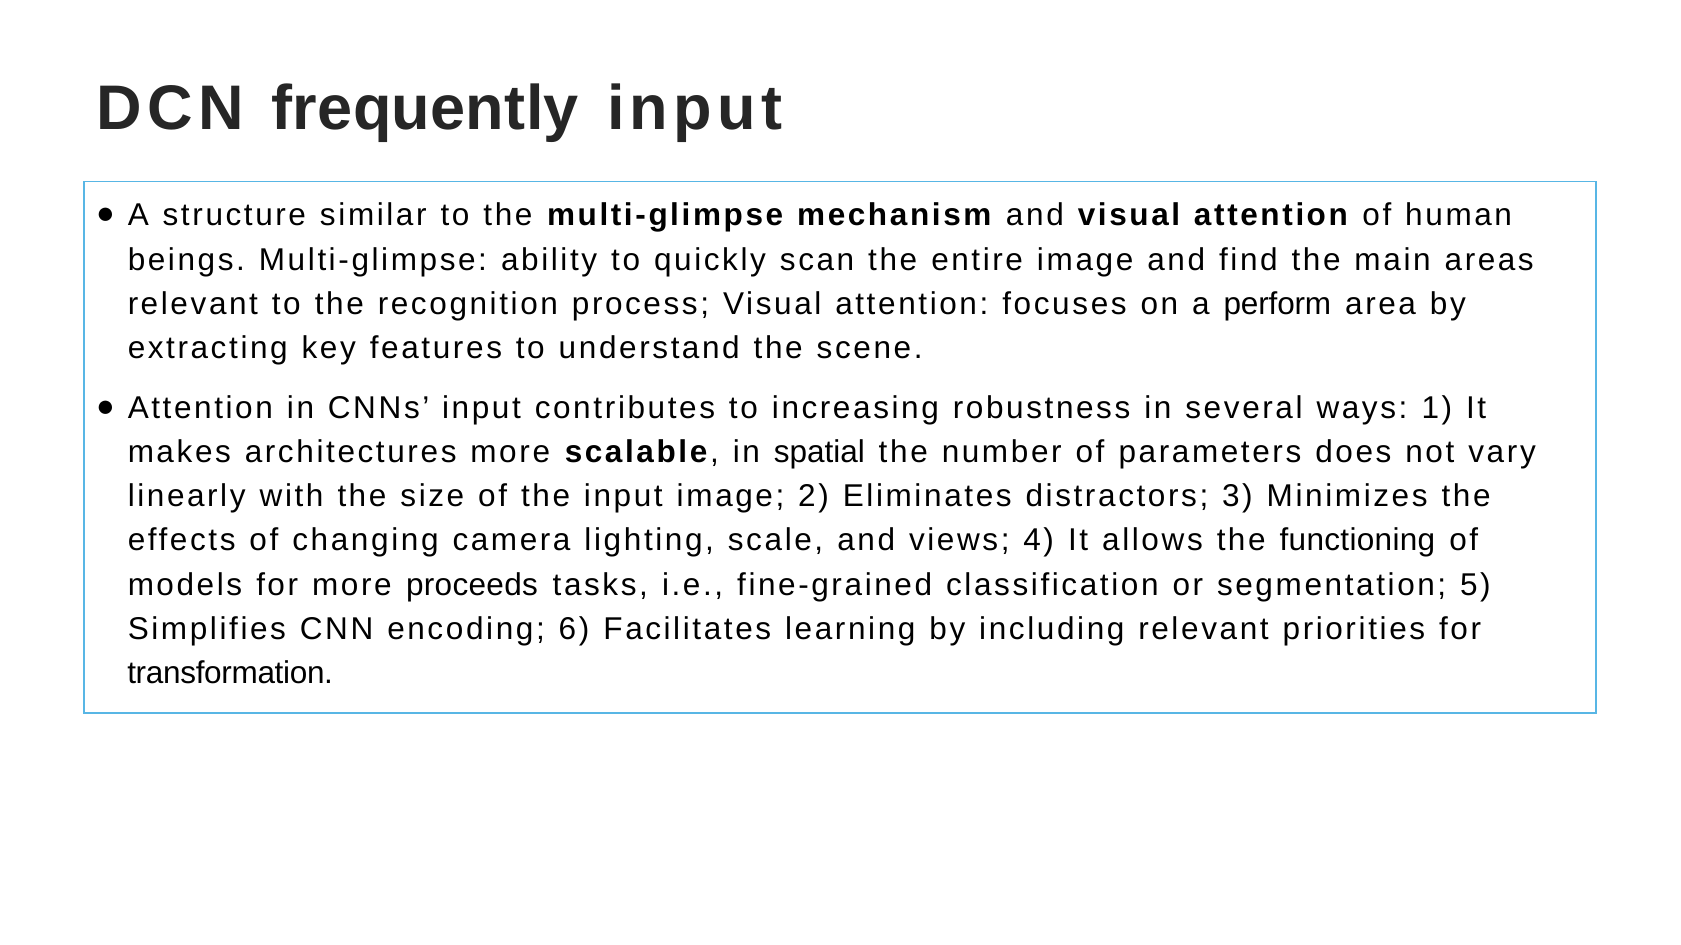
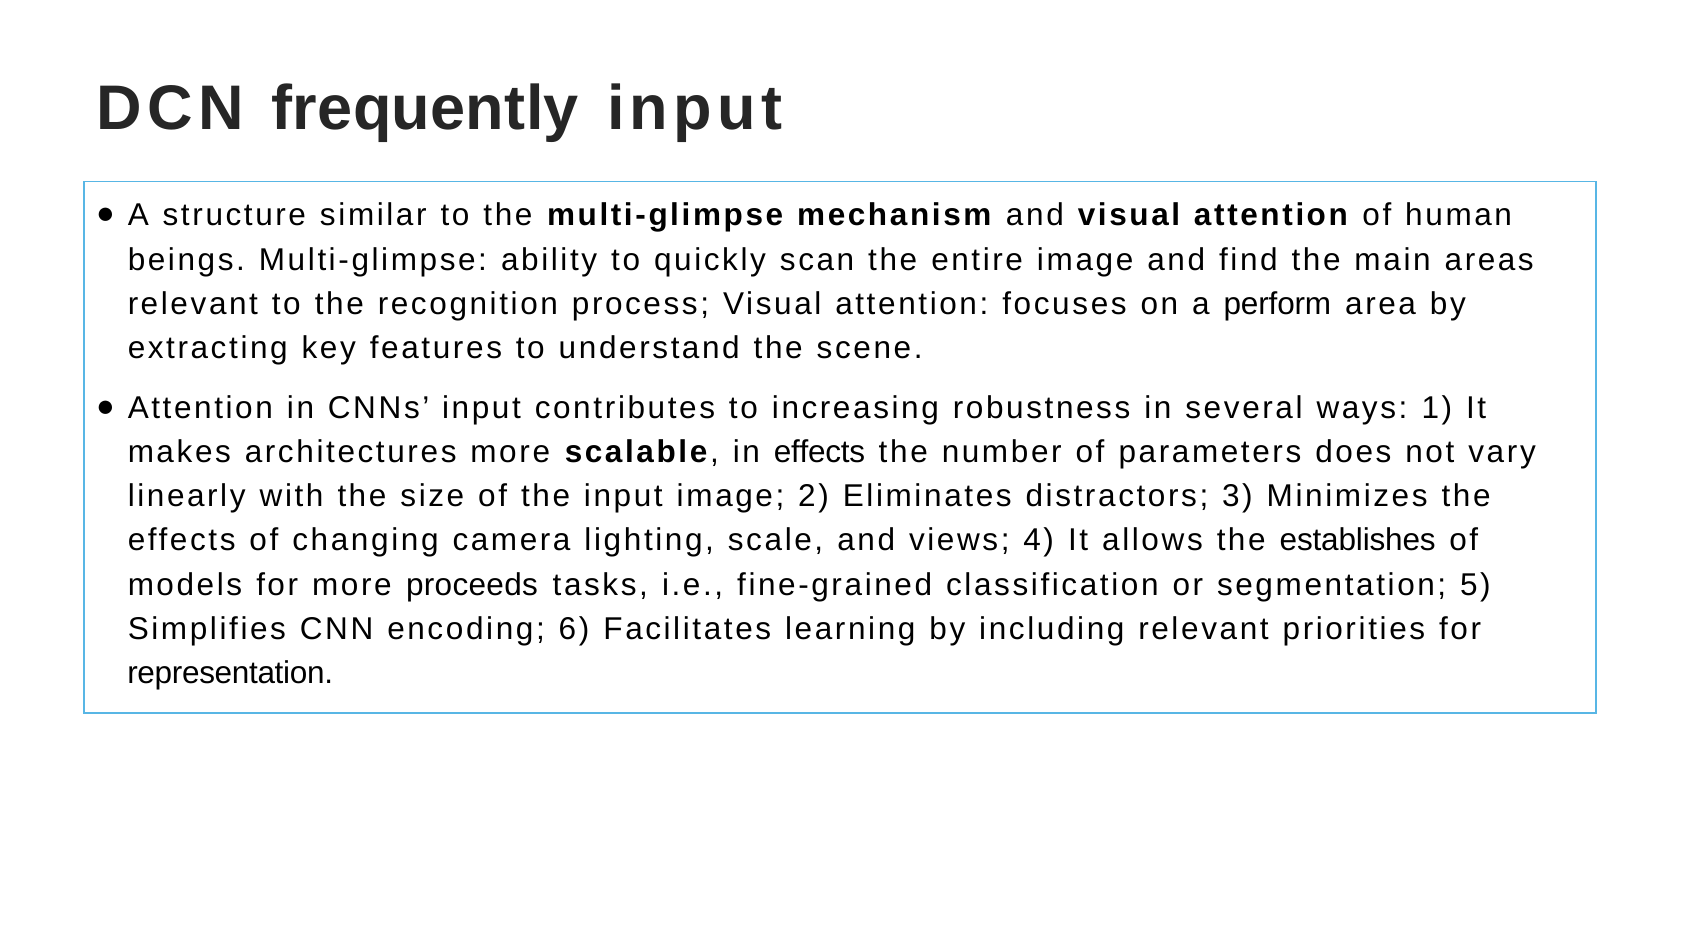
in spatial: spatial -> effects (819, 452)
functioning: functioning -> establishes (1358, 541)
transformation: transformation -> representation (230, 674)
